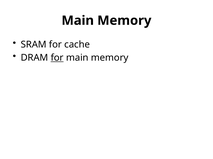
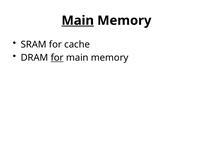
Main underline: none -> present (78, 21)
